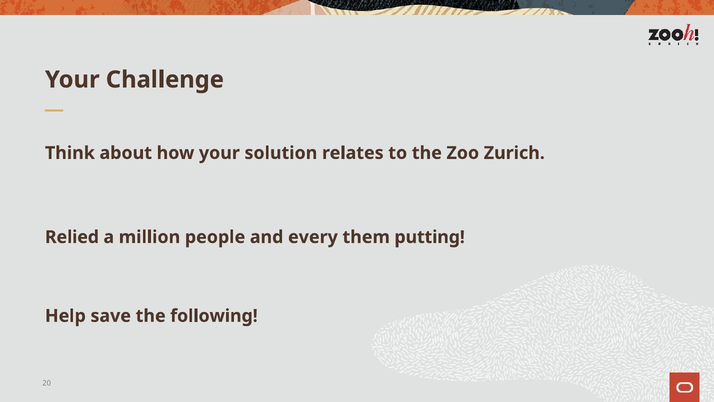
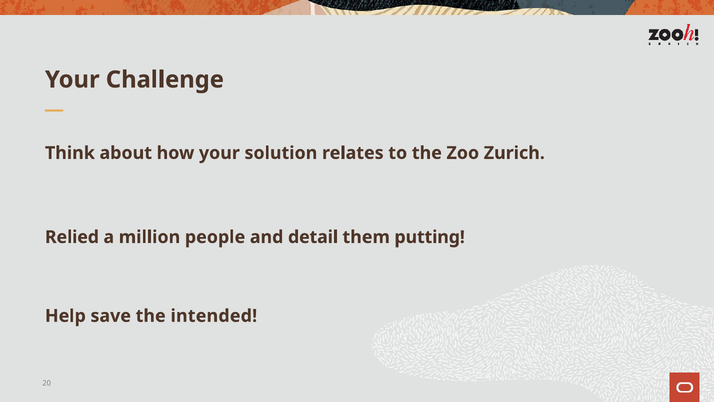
every: every -> detail (313, 237)
following: following -> intended (214, 316)
